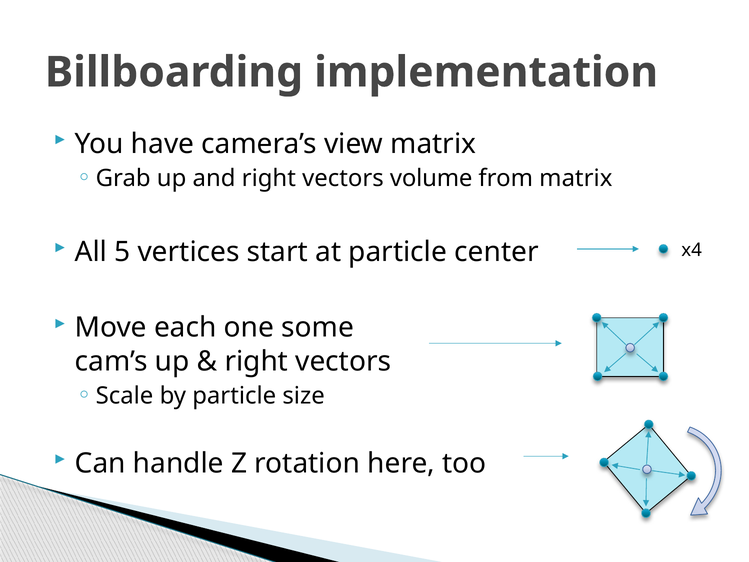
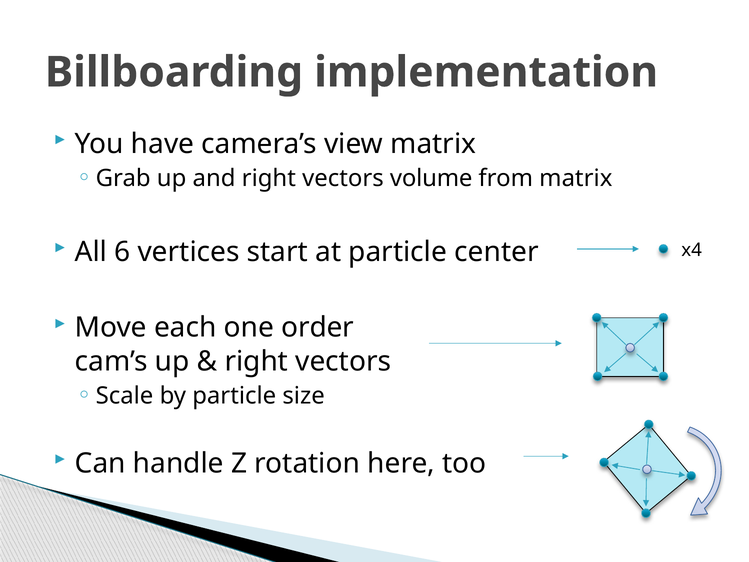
5: 5 -> 6 (122, 252)
some: some -> order (318, 327)
